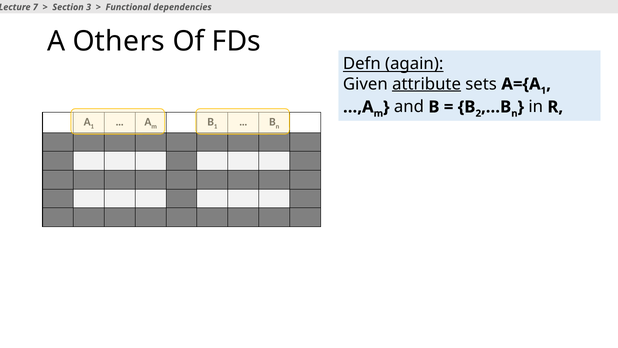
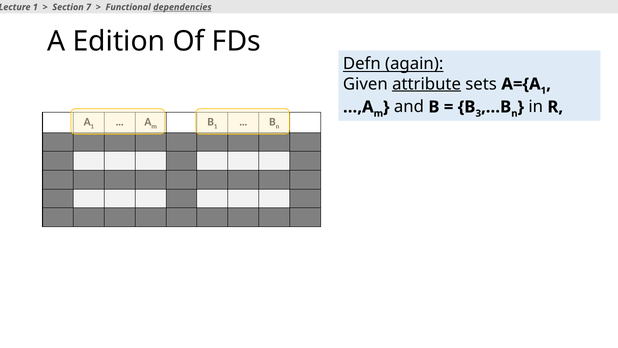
7: 7 -> 1 (35, 7)
3: 3 -> 7 (89, 7)
dependencies underline: none -> present (182, 7)
Others: Others -> Edition (119, 41)
2: 2 -> 3 (478, 113)
